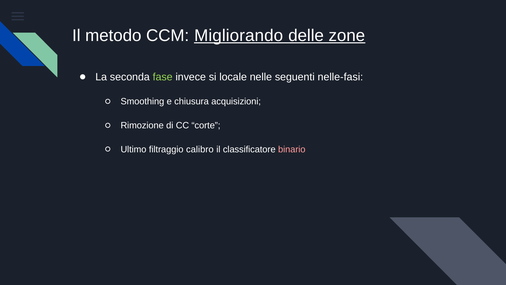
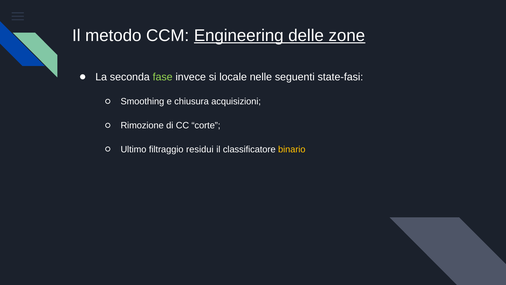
Migliorando: Migliorando -> Engineering (239, 35)
nelle-fasi: nelle-fasi -> state-fasi (340, 77)
calibro: calibro -> residui (200, 149)
binario colour: pink -> yellow (292, 149)
